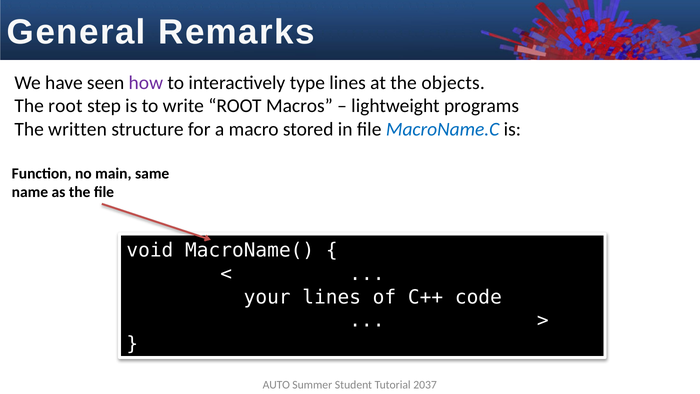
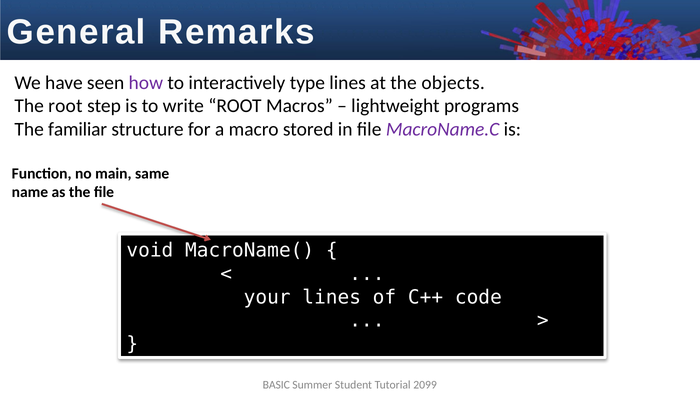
written: written -> familiar (78, 129)
MacroName.C colour: blue -> purple (443, 129)
AUTO: AUTO -> BASIC (276, 385)
2037: 2037 -> 2099 (425, 385)
